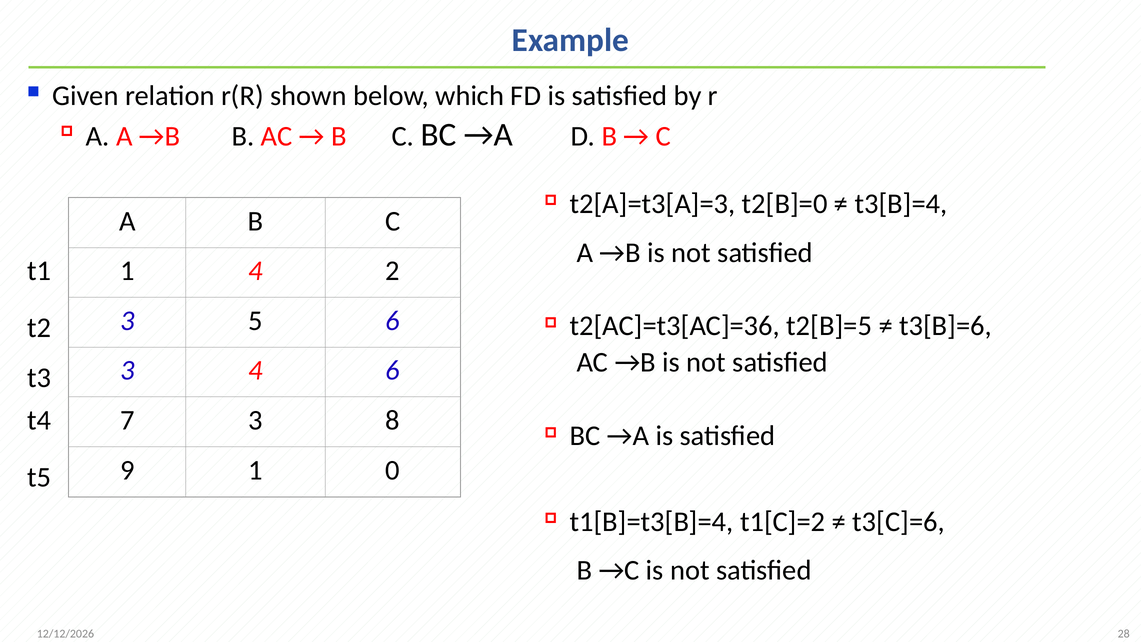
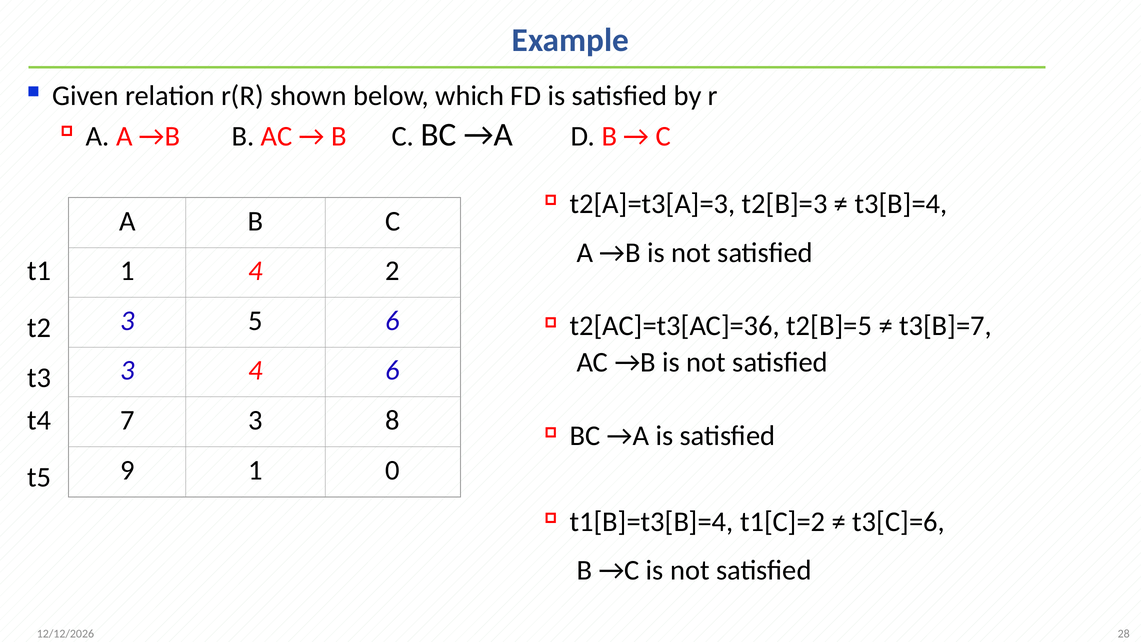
t2[B]=0: t2[B]=0 -> t2[B]=3 (785, 204)
t3[B]=6: t3[B]=6 -> t3[B]=7 (946, 326)
